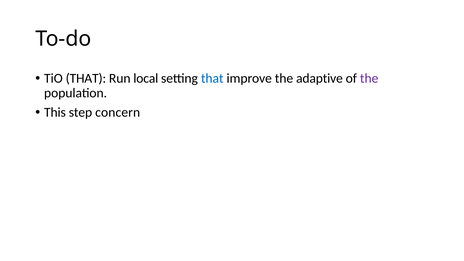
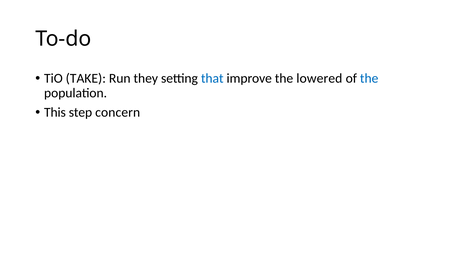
TiO THAT: THAT -> TAKE (86, 78)
local: local -> they (146, 78)
adaptive: adaptive -> lowered (319, 78)
the colour: purple -> blue (369, 78)
